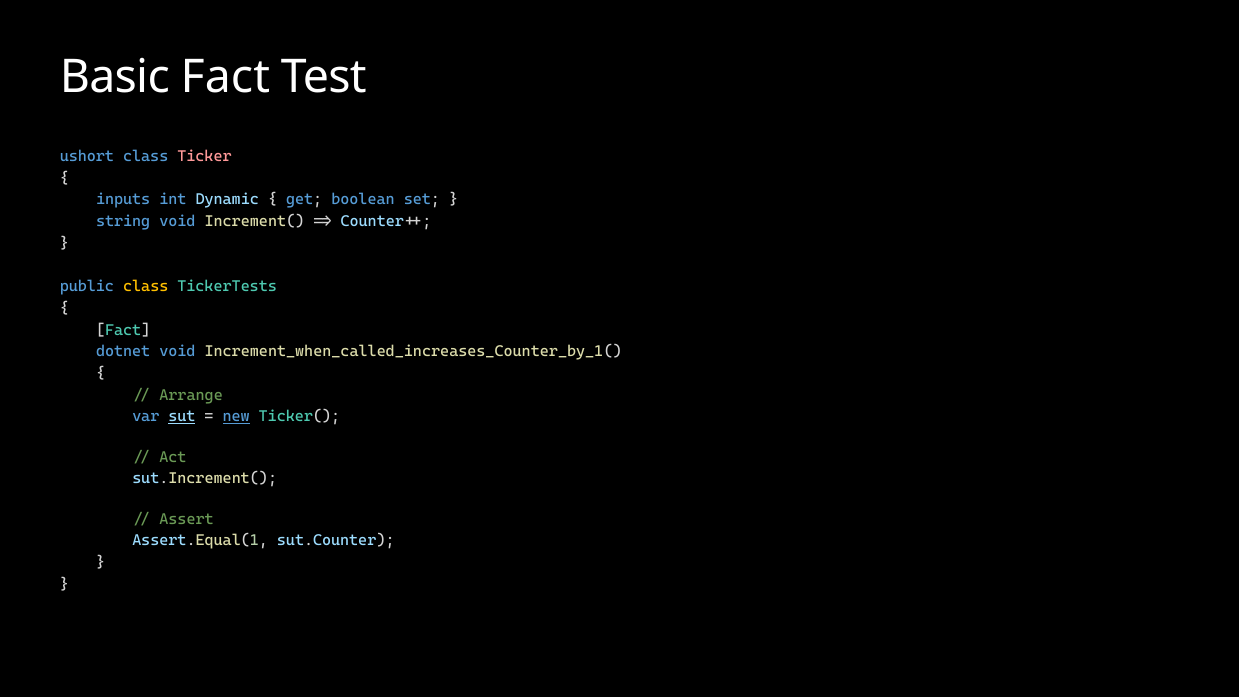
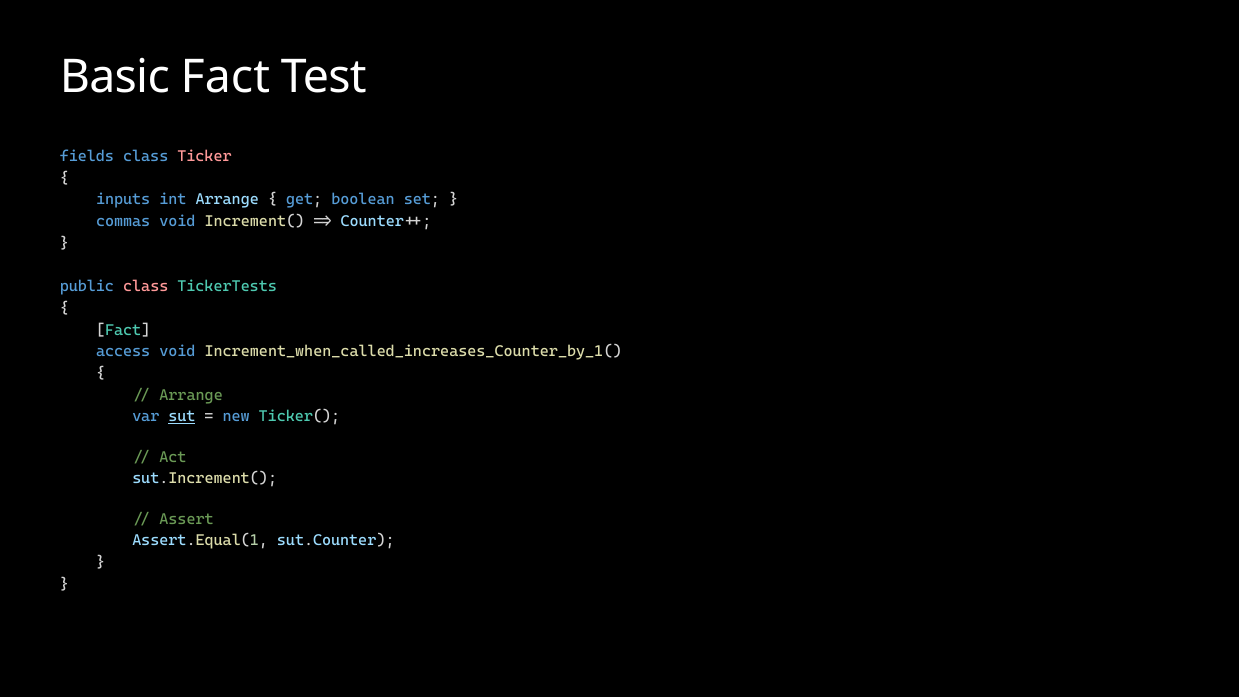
ushort: ushort -> fields (87, 156)
int Dynamic: Dynamic -> Arrange (227, 200)
string: string -> commas (123, 221)
class colour: yellow -> pink (146, 287)
dotnet: dotnet -> access (123, 352)
new underline: present -> none (236, 417)
